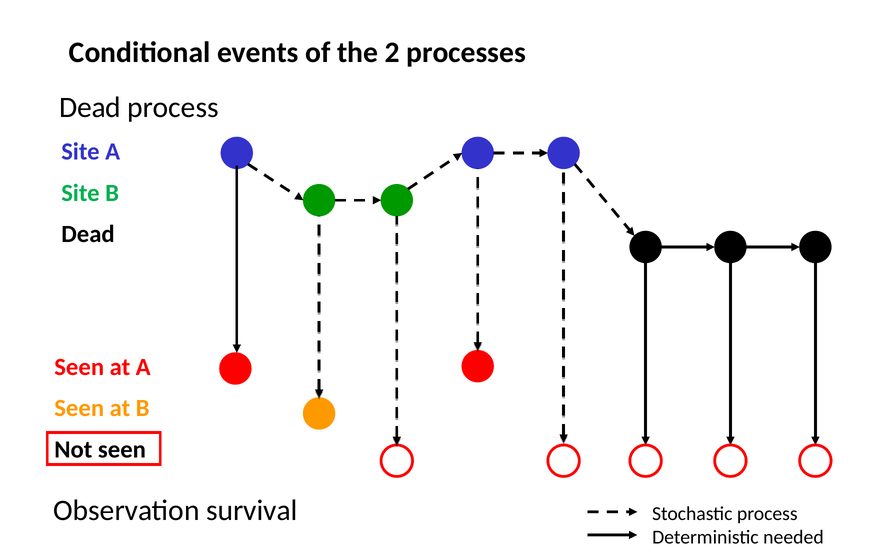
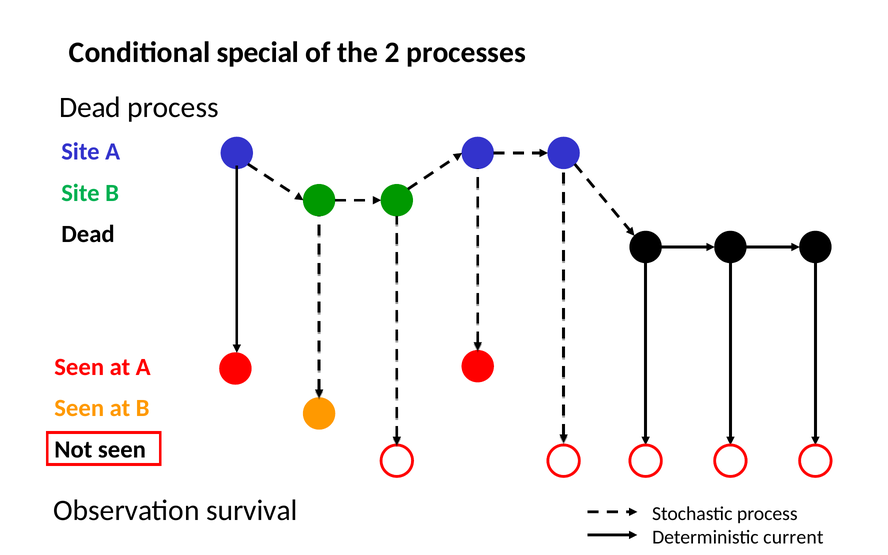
events: events -> special (258, 52)
needed: needed -> current (793, 537)
